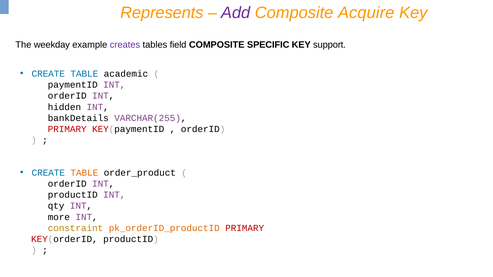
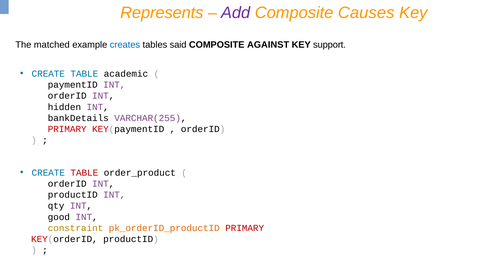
Acquire: Acquire -> Causes (366, 13)
weekday: weekday -> matched (52, 45)
creates colour: purple -> blue (125, 45)
field: field -> said (178, 45)
SPECIFIC: SPECIFIC -> AGAINST (268, 45)
TABLE colour: orange -> red (84, 173)
more: more -> good (59, 217)
